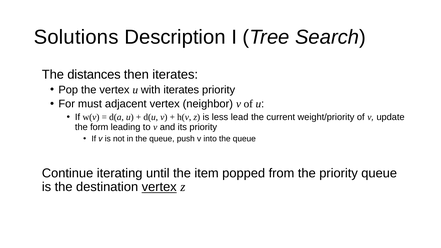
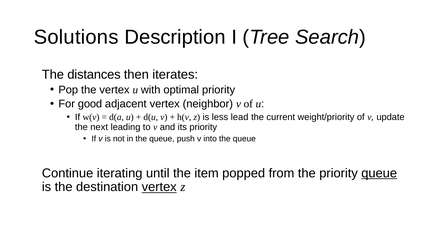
with iterates: iterates -> optimal (181, 90)
must: must -> good (90, 104)
form: form -> next (99, 127)
queue underline: none -> present (379, 173)
